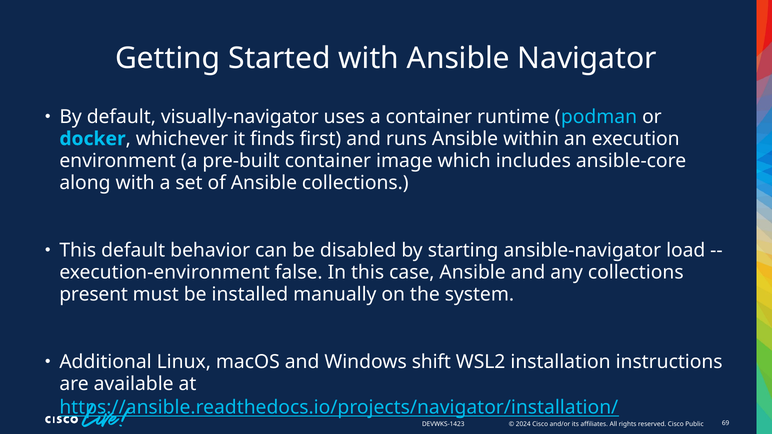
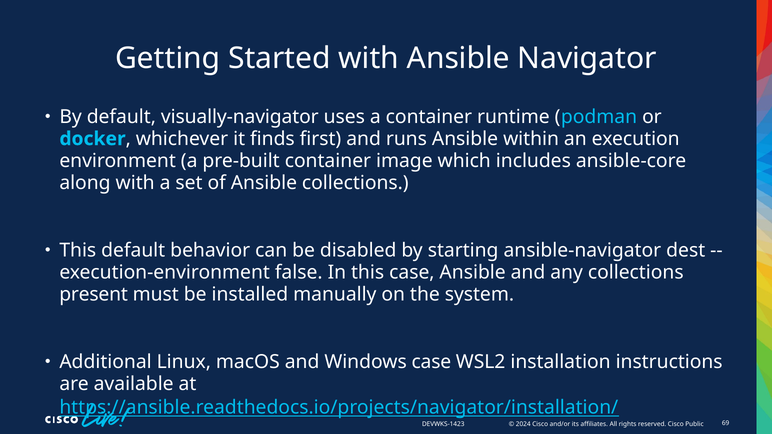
load: load -> dest (686, 250)
Windows shift: shift -> case (431, 362)
